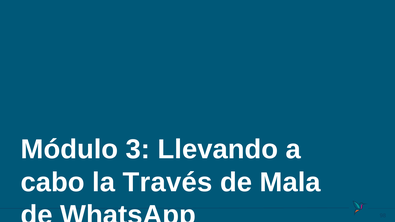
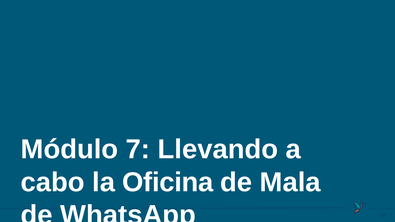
3: 3 -> 7 (138, 149)
Través: Través -> Oficina (168, 182)
